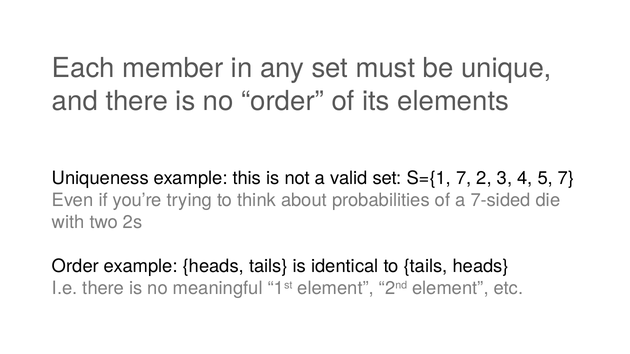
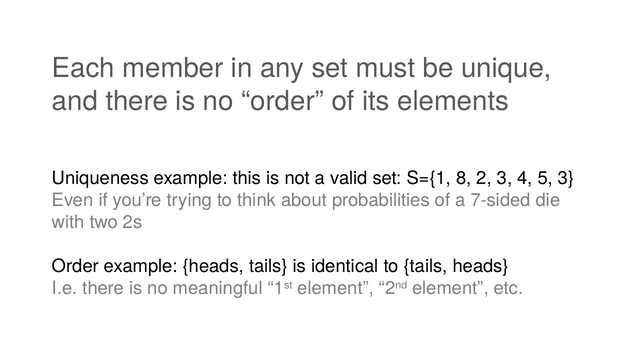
S={1 7: 7 -> 8 (464, 178)
5 7: 7 -> 3 (566, 178)
